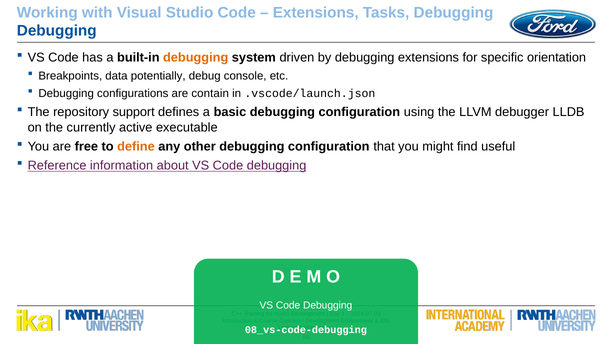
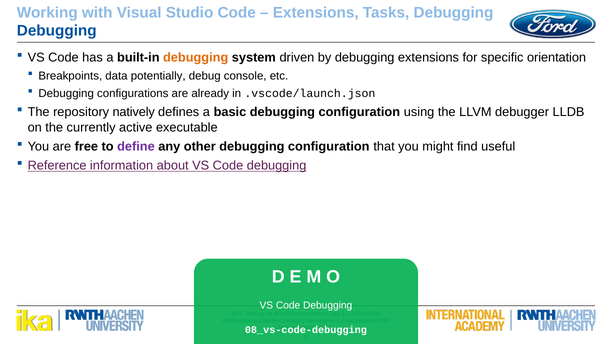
contain: contain -> already (210, 94)
support: support -> natively (134, 112)
define colour: orange -> purple (136, 147)
